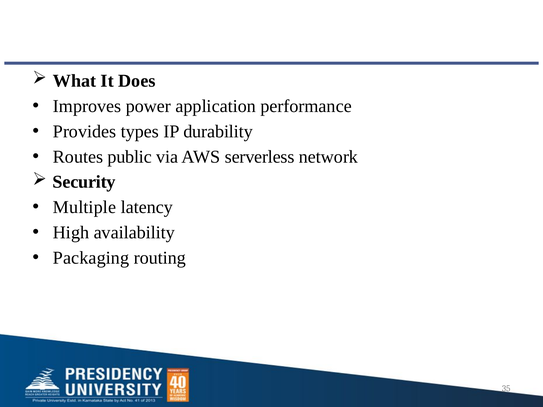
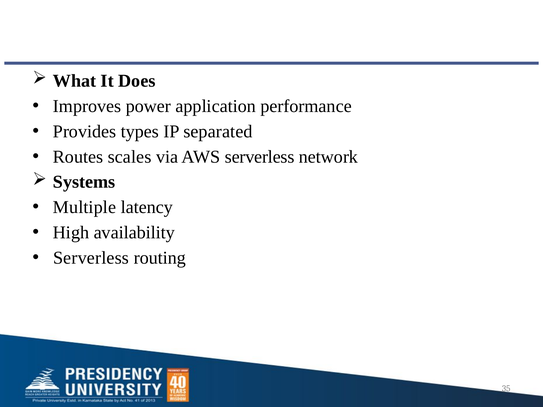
durability: durability -> separated (218, 131)
public: public -> scales (130, 157)
Security: Security -> Systems (84, 182)
Packaging: Packaging -> Serverless (91, 258)
